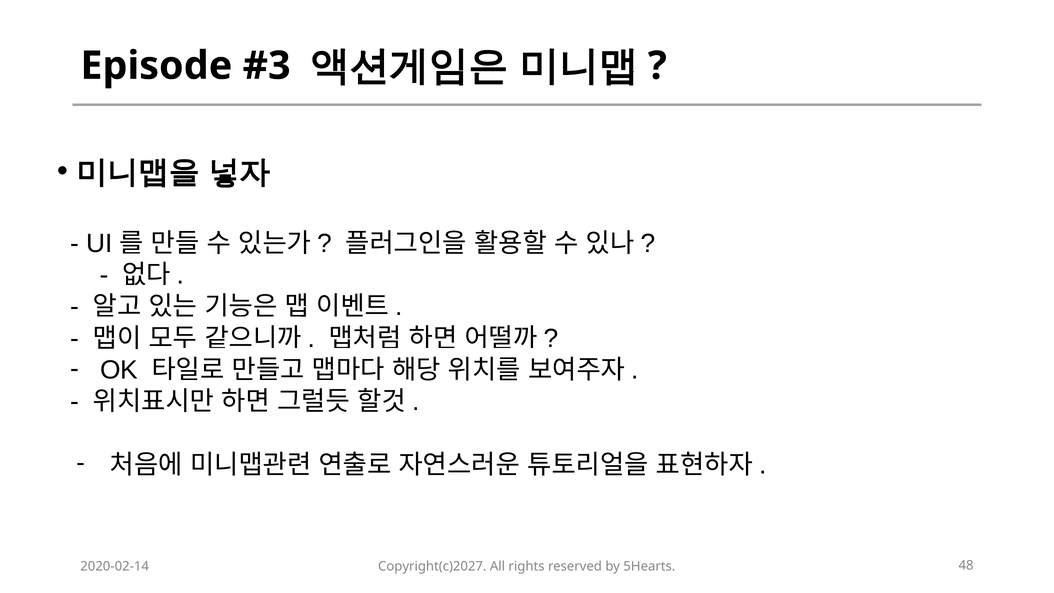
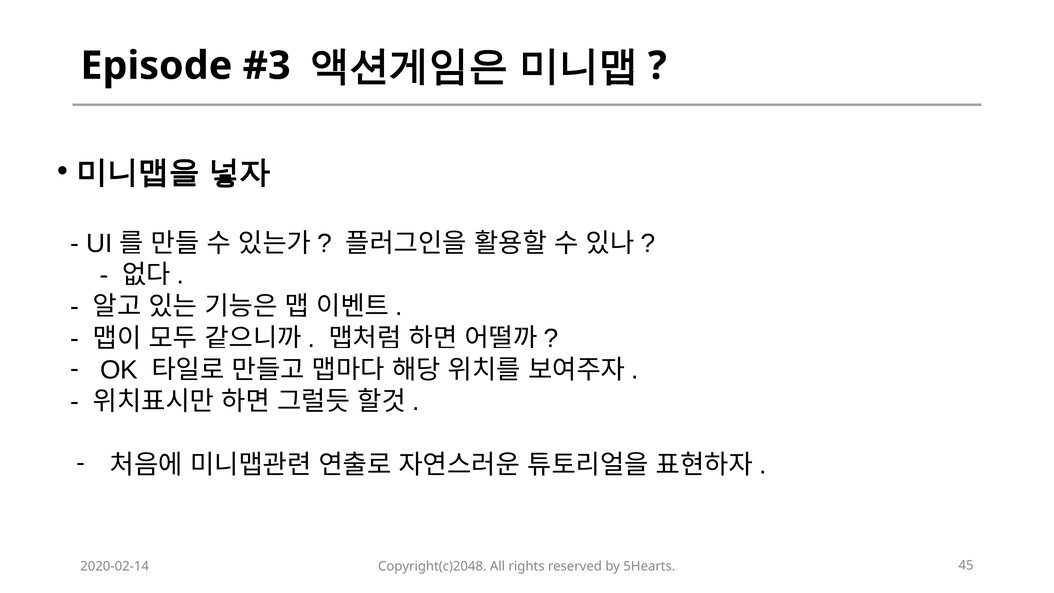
Copyright(c)2027: Copyright(c)2027 -> Copyright(c)2048 (432, 566)
48: 48 -> 45 (966, 565)
